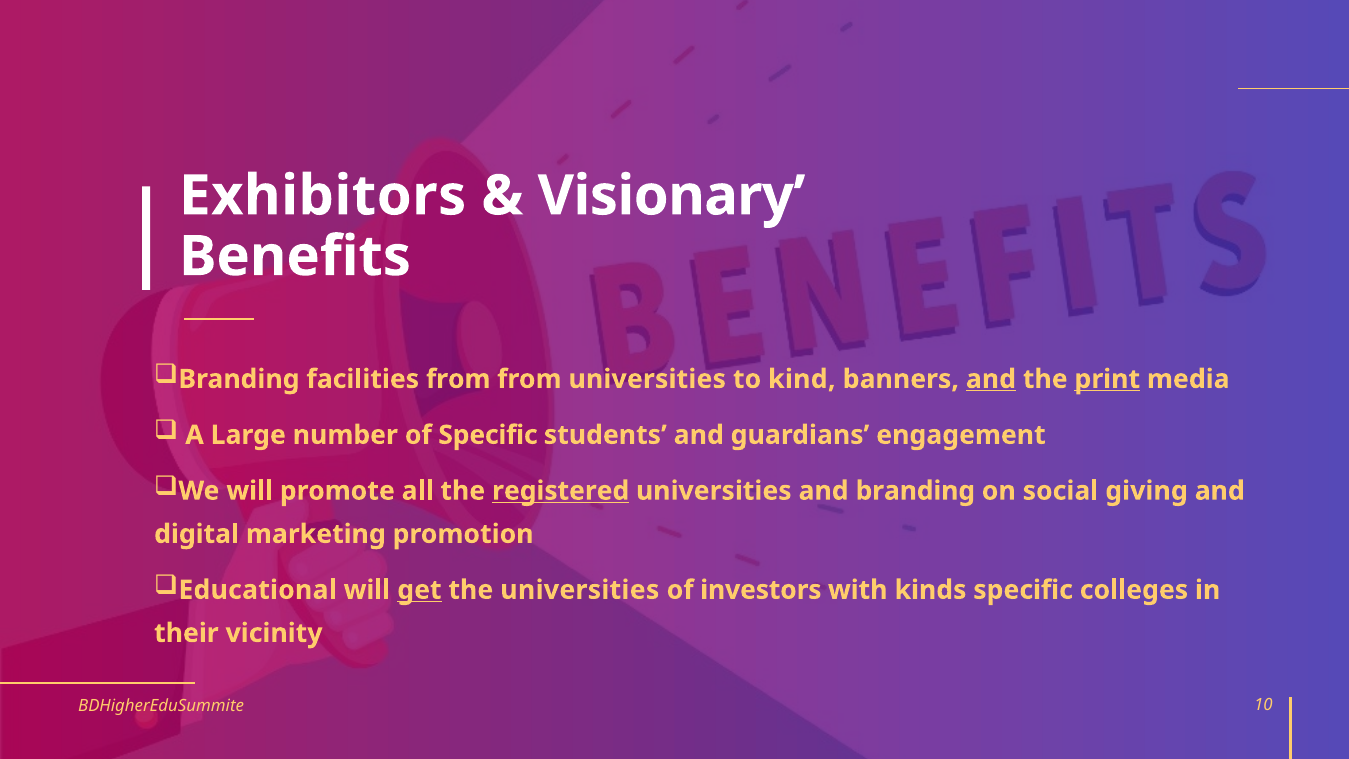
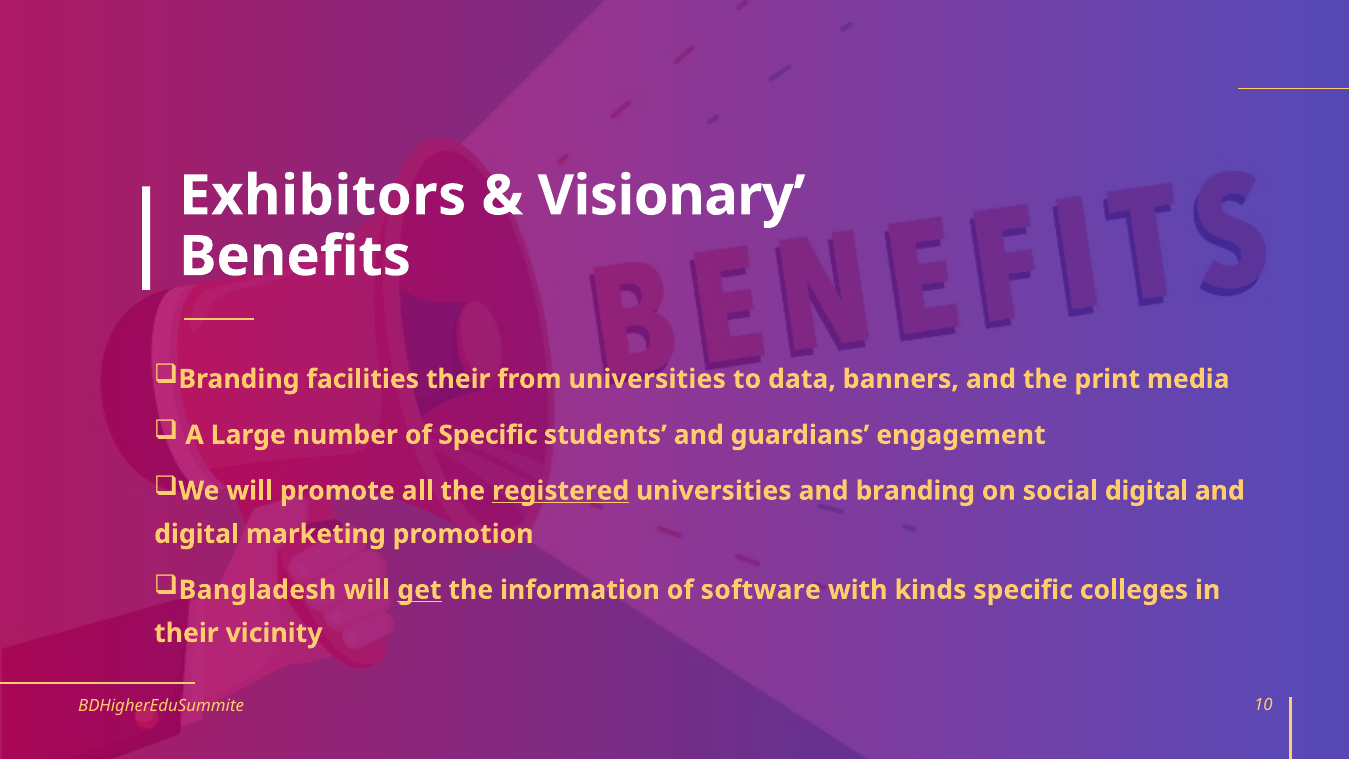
facilities from: from -> their (458, 379)
kind: kind -> data (802, 379)
and underline: present -> none (991, 379)
print underline: present -> none (1107, 379)
social giving: giving -> digital (1147, 491)
Educational: Educational -> Bangladesh (257, 590)
the universities: universities -> information (580, 590)
investors: investors -> software (761, 590)
